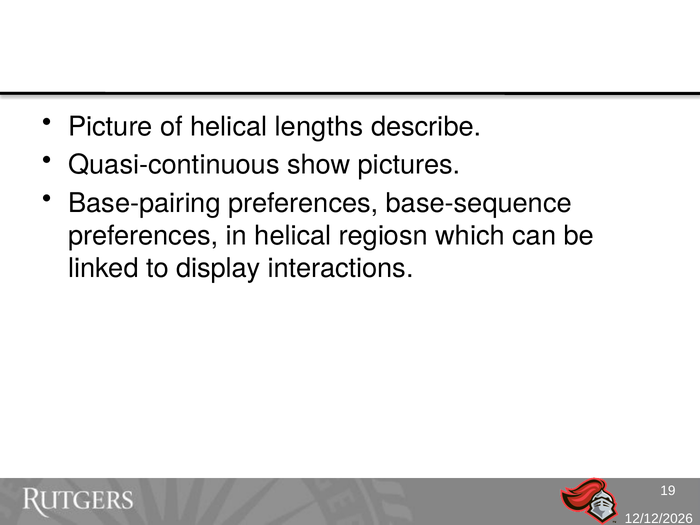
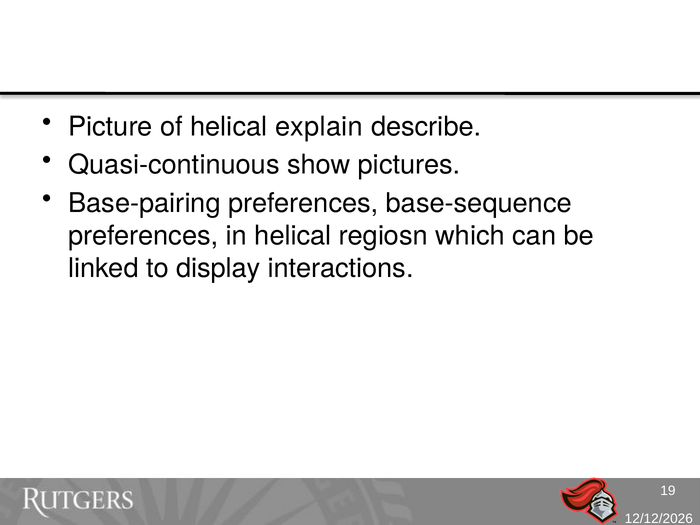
lengths: lengths -> explain (319, 127)
